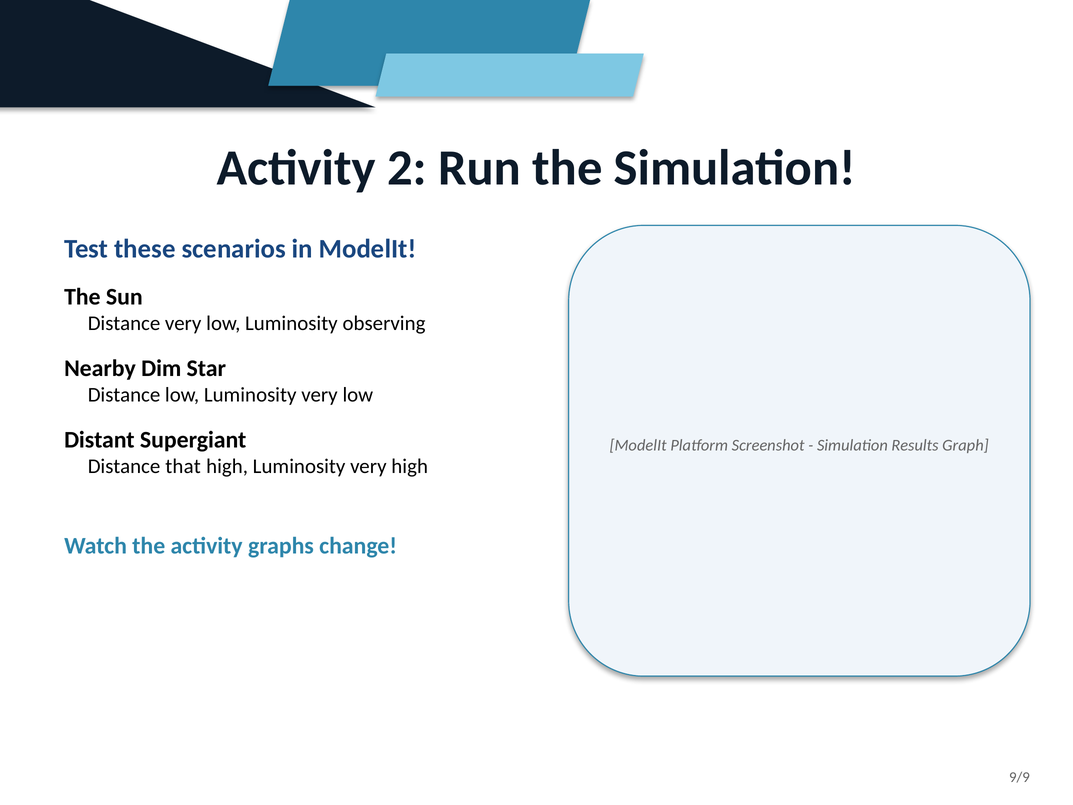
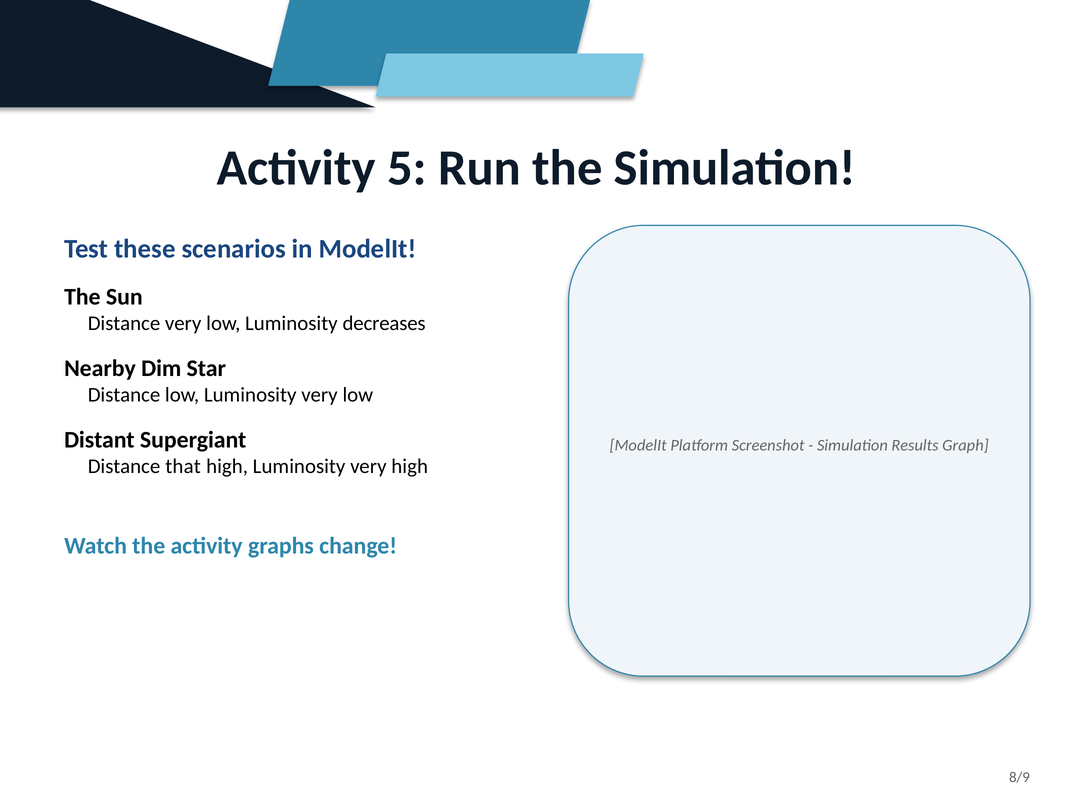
2: 2 -> 5 (407, 168)
observing: observing -> decreases (384, 323)
9/9: 9/9 -> 8/9 (1019, 777)
